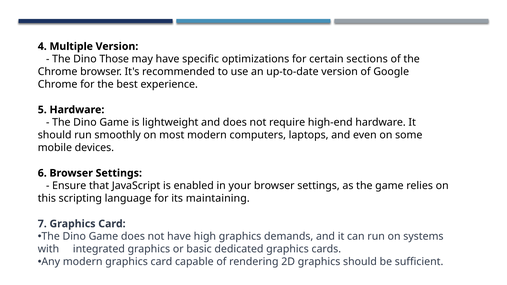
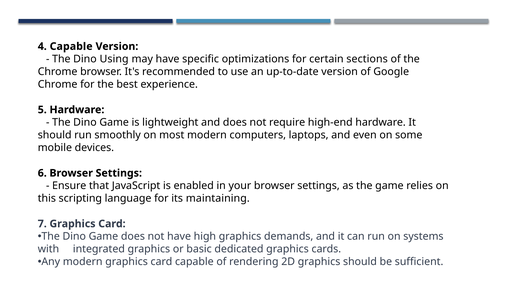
4 Multiple: Multiple -> Capable (71, 46)
Those: Those -> Using (114, 59)
